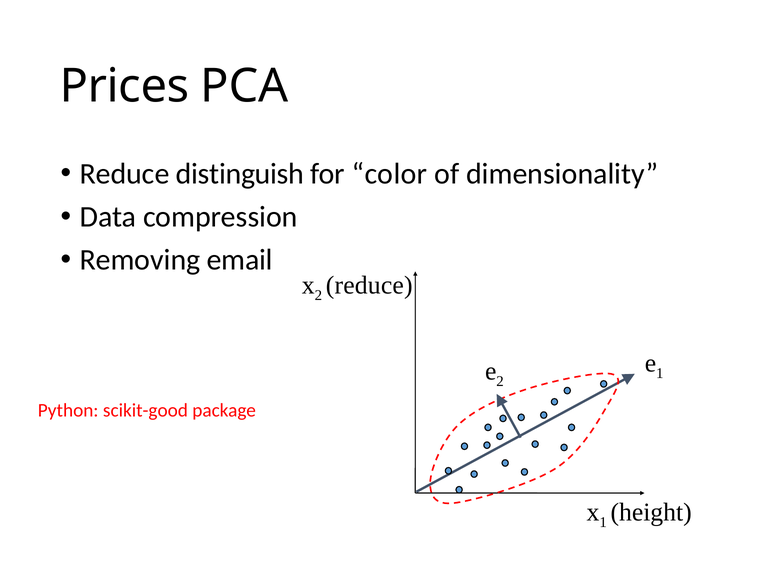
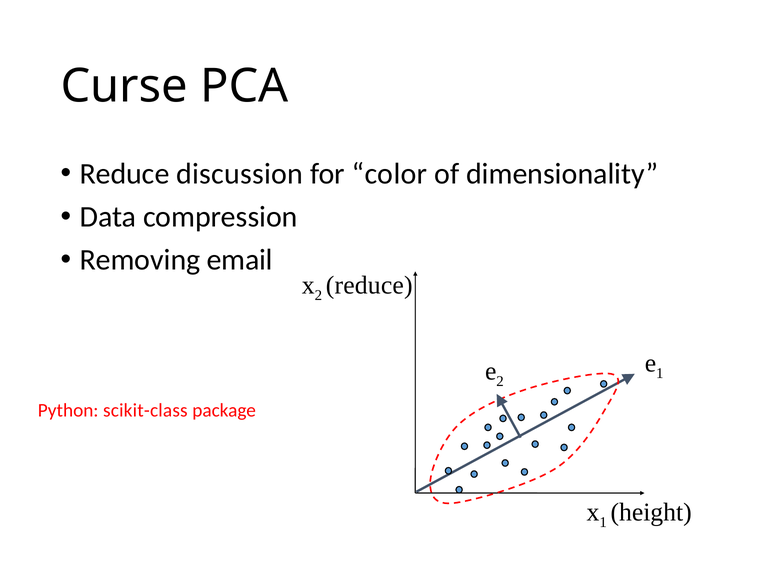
Prices: Prices -> Curse (124, 86)
distinguish: distinguish -> discussion (240, 174)
scikit-good: scikit-good -> scikit-class (145, 411)
